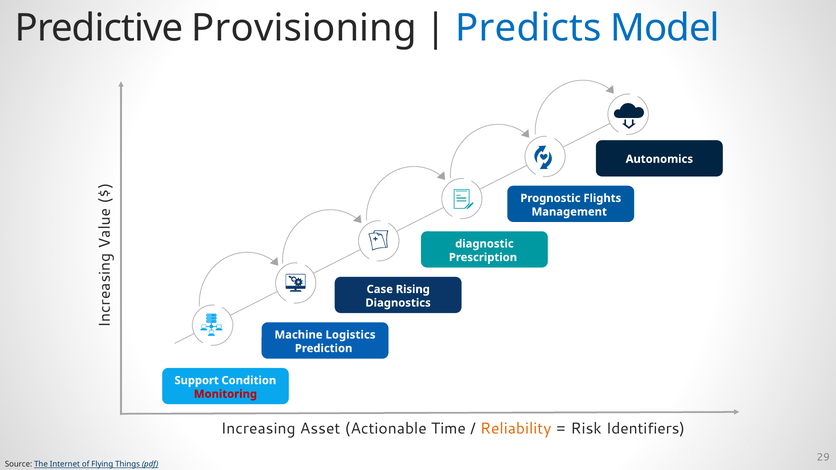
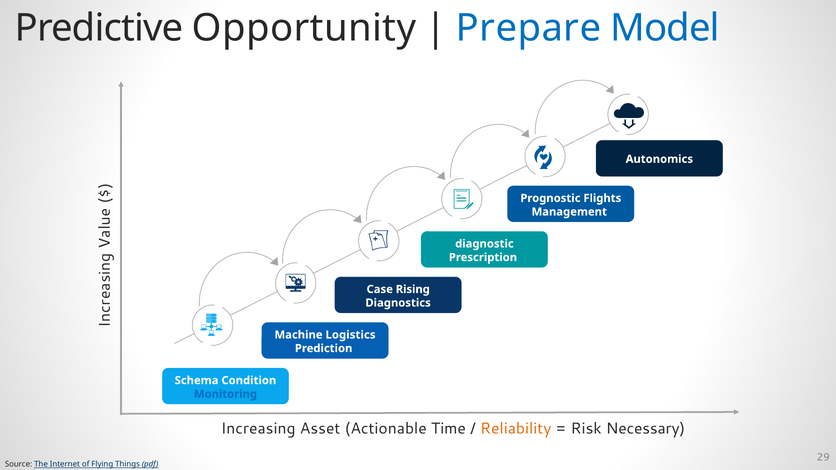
Provisioning: Provisioning -> Opportunity (304, 28)
Predicts: Predicts -> Prepare (529, 28)
Support: Support -> Schema (197, 381)
Monitoring colour: red -> blue (225, 394)
Identifiers: Identifiers -> Necessary (645, 429)
